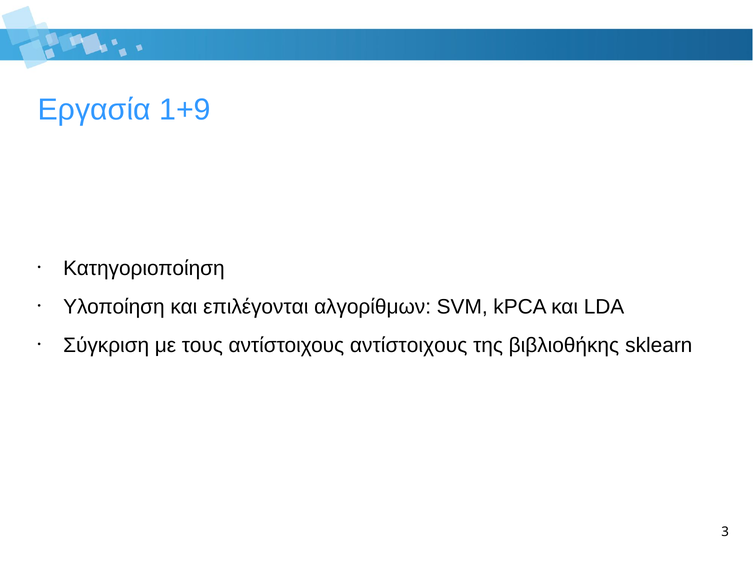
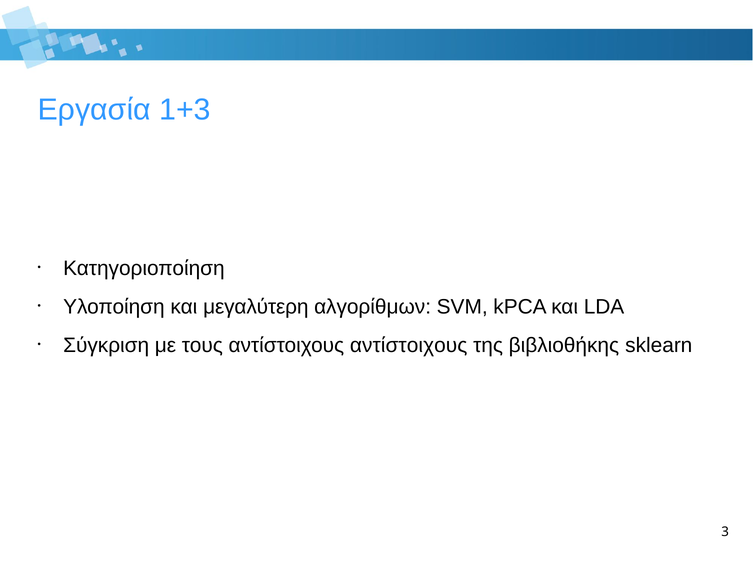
1+9: 1+9 -> 1+3 (185, 109)
επιλέγονται: επιλέγονται -> μεγαλύτερη (256, 307)
